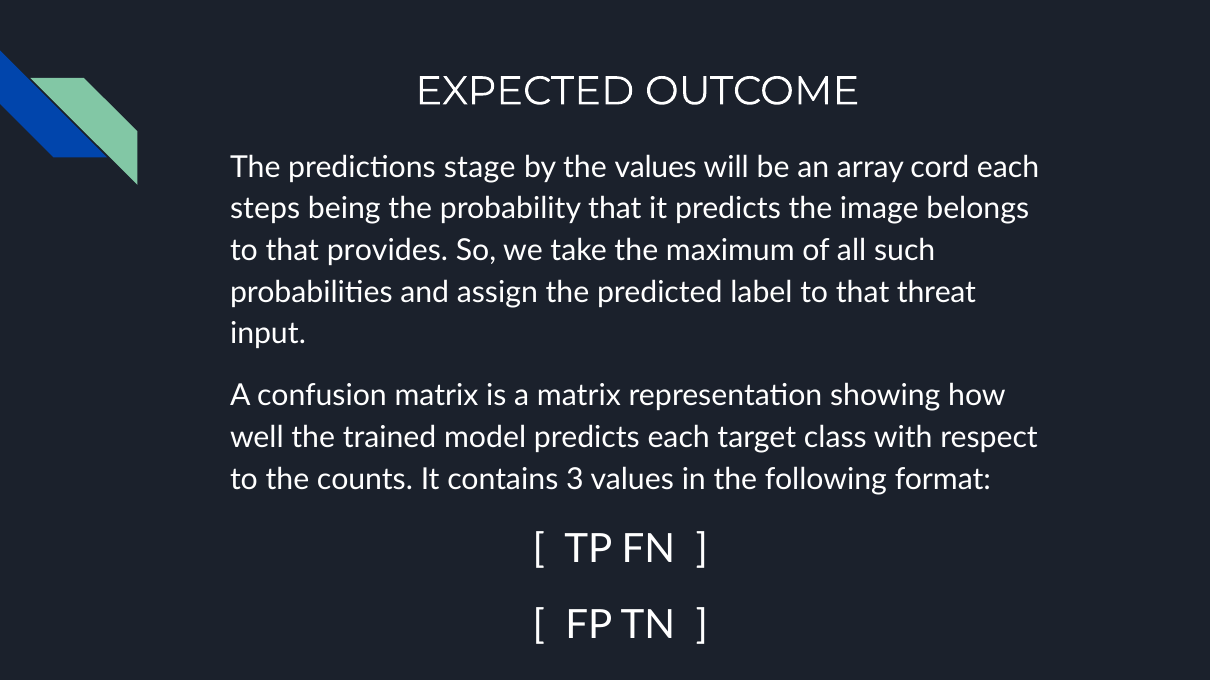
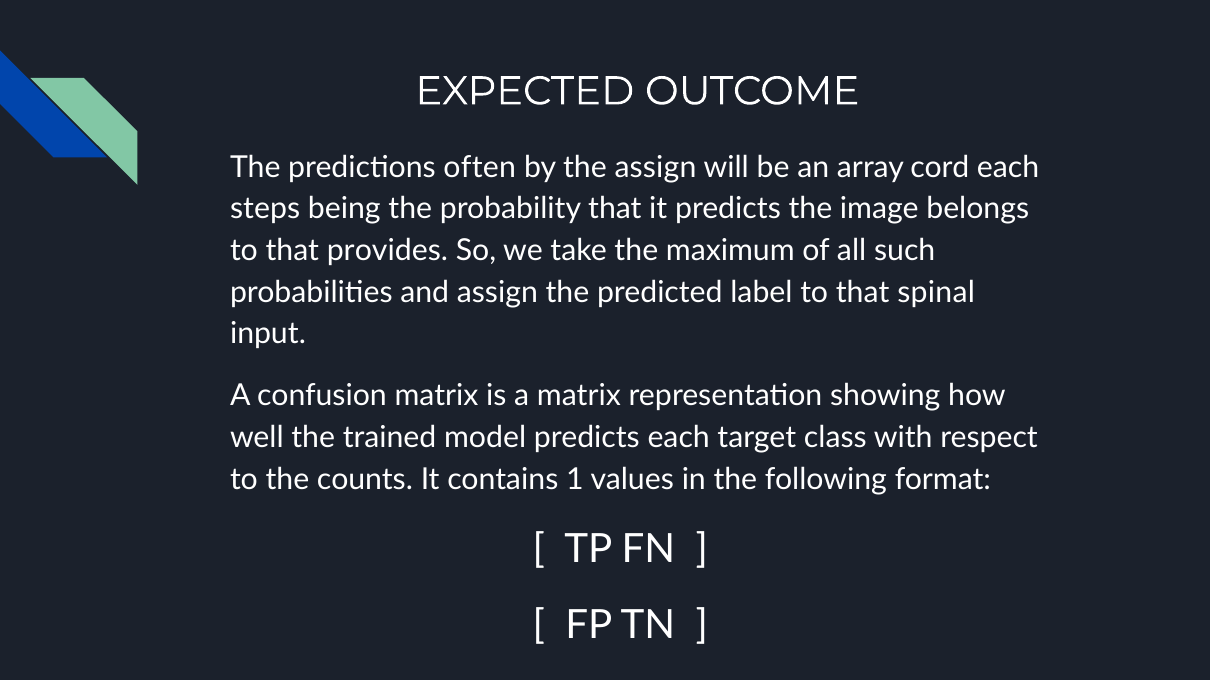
stage: stage -> often (480, 167)
the values: values -> assign (655, 167)
threat: threat -> spinal (936, 292)
3: 3 -> 1 (575, 480)
